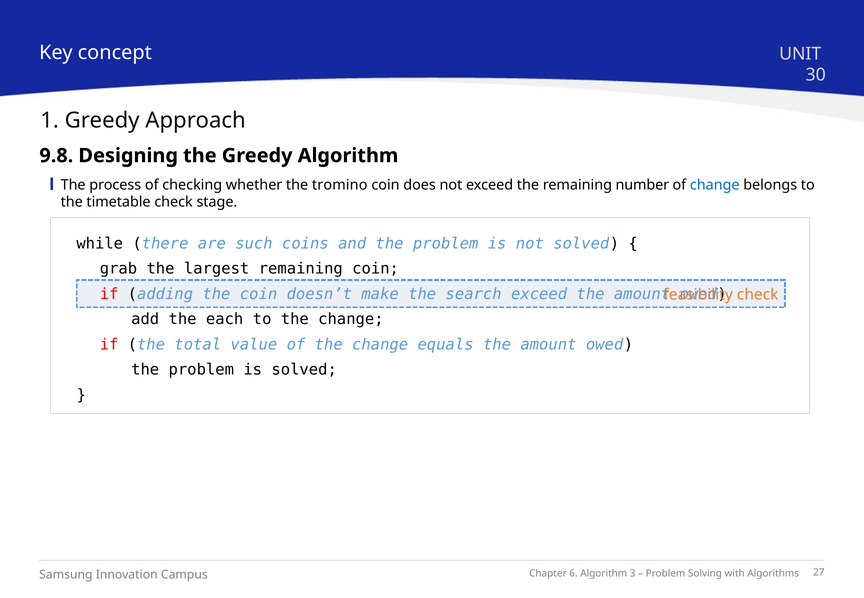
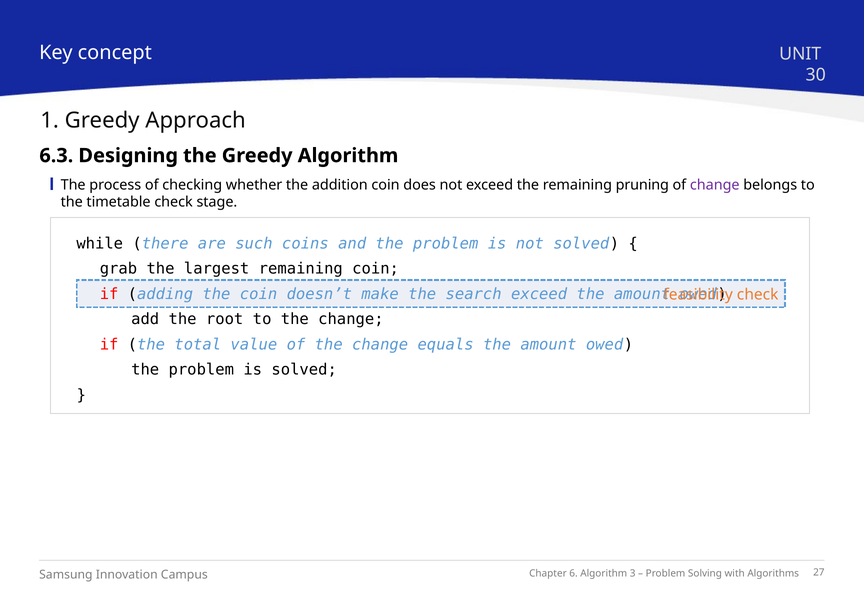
9.8: 9.8 -> 6.3 (56, 156)
tromino: tromino -> addition (340, 185)
number: number -> pruning (642, 185)
change colour: blue -> purple (715, 185)
each: each -> root (225, 319)
